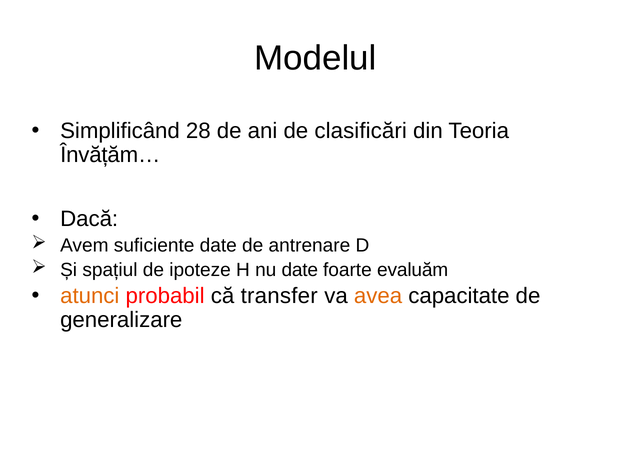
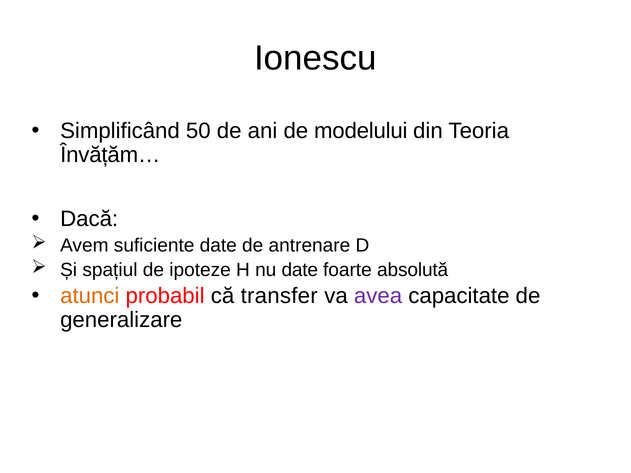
Modelul: Modelul -> Ionescu (315, 58)
28: 28 -> 50 (198, 131)
clasificări: clasificări -> modelului (361, 131)
evaluăm: evaluăm -> absolută (413, 270)
avea colour: orange -> purple (378, 296)
